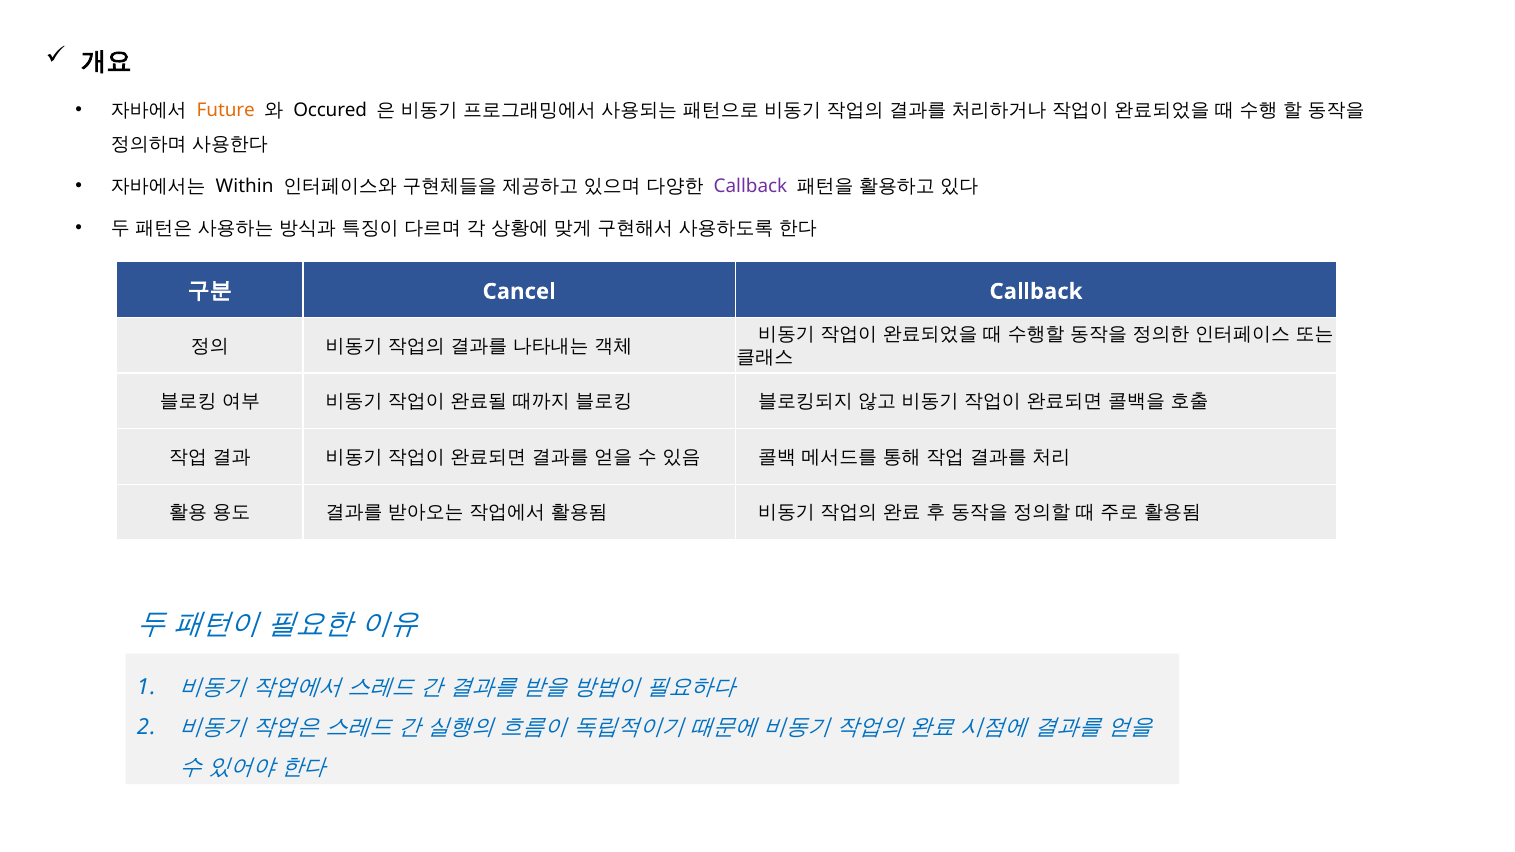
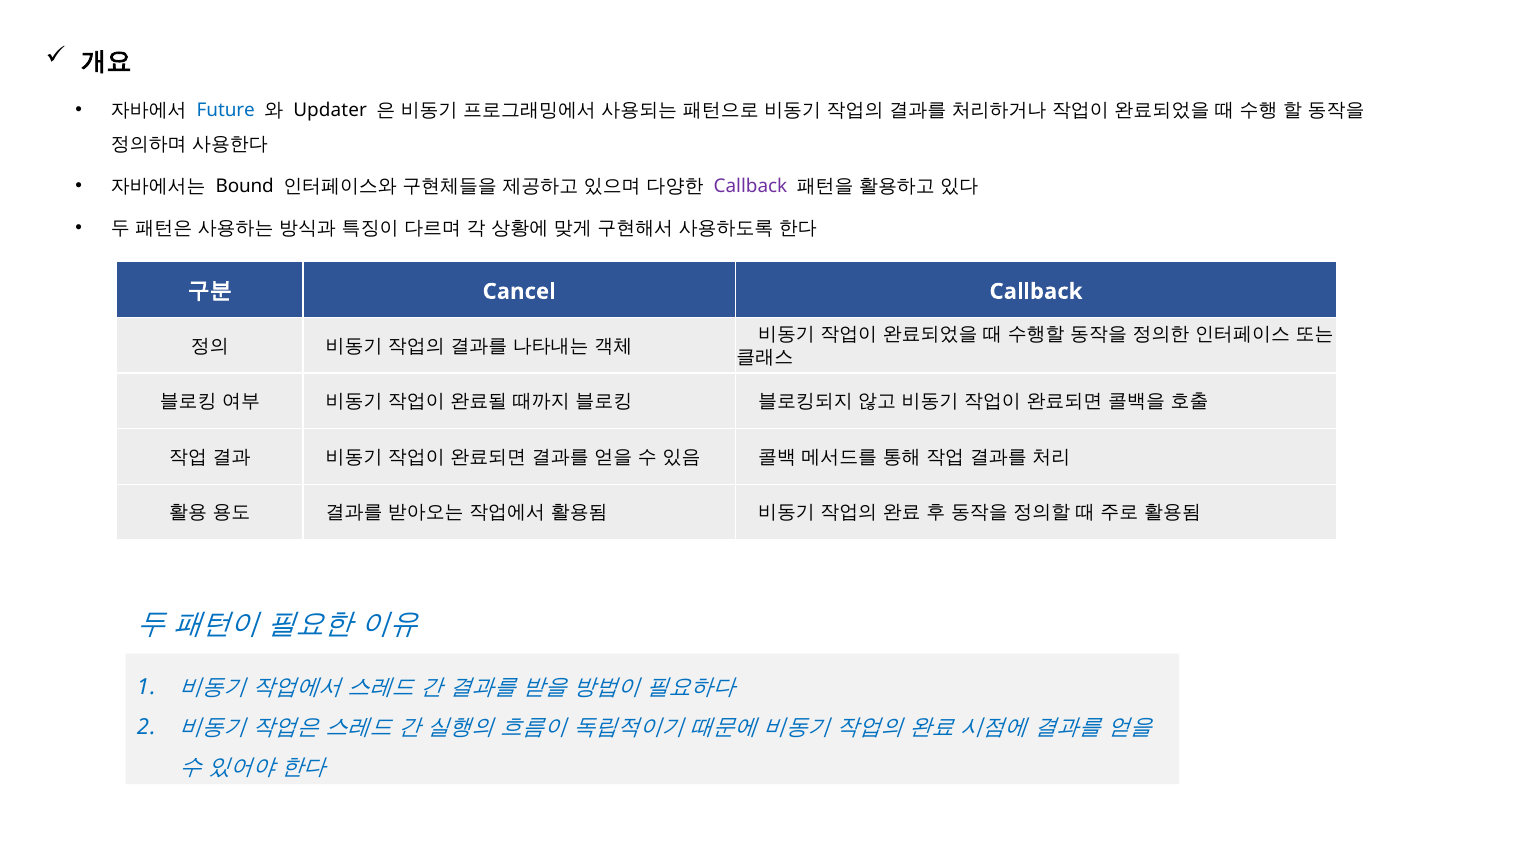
Future colour: orange -> blue (226, 110)
Occured: Occured -> Updater (330, 110)
Within: Within -> Bound (245, 186)
